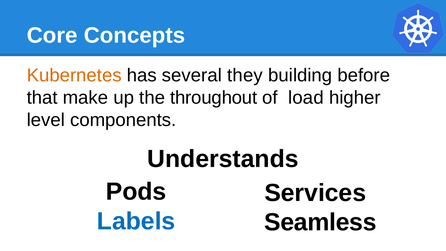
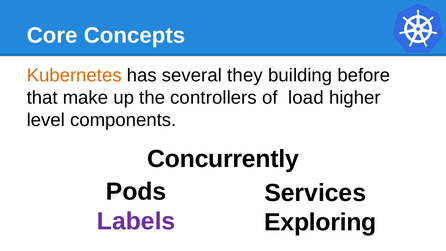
throughout: throughout -> controllers (214, 98)
Understands: Understands -> Concurrently (223, 159)
Labels colour: blue -> purple (136, 221)
Seamless: Seamless -> Exploring (320, 222)
